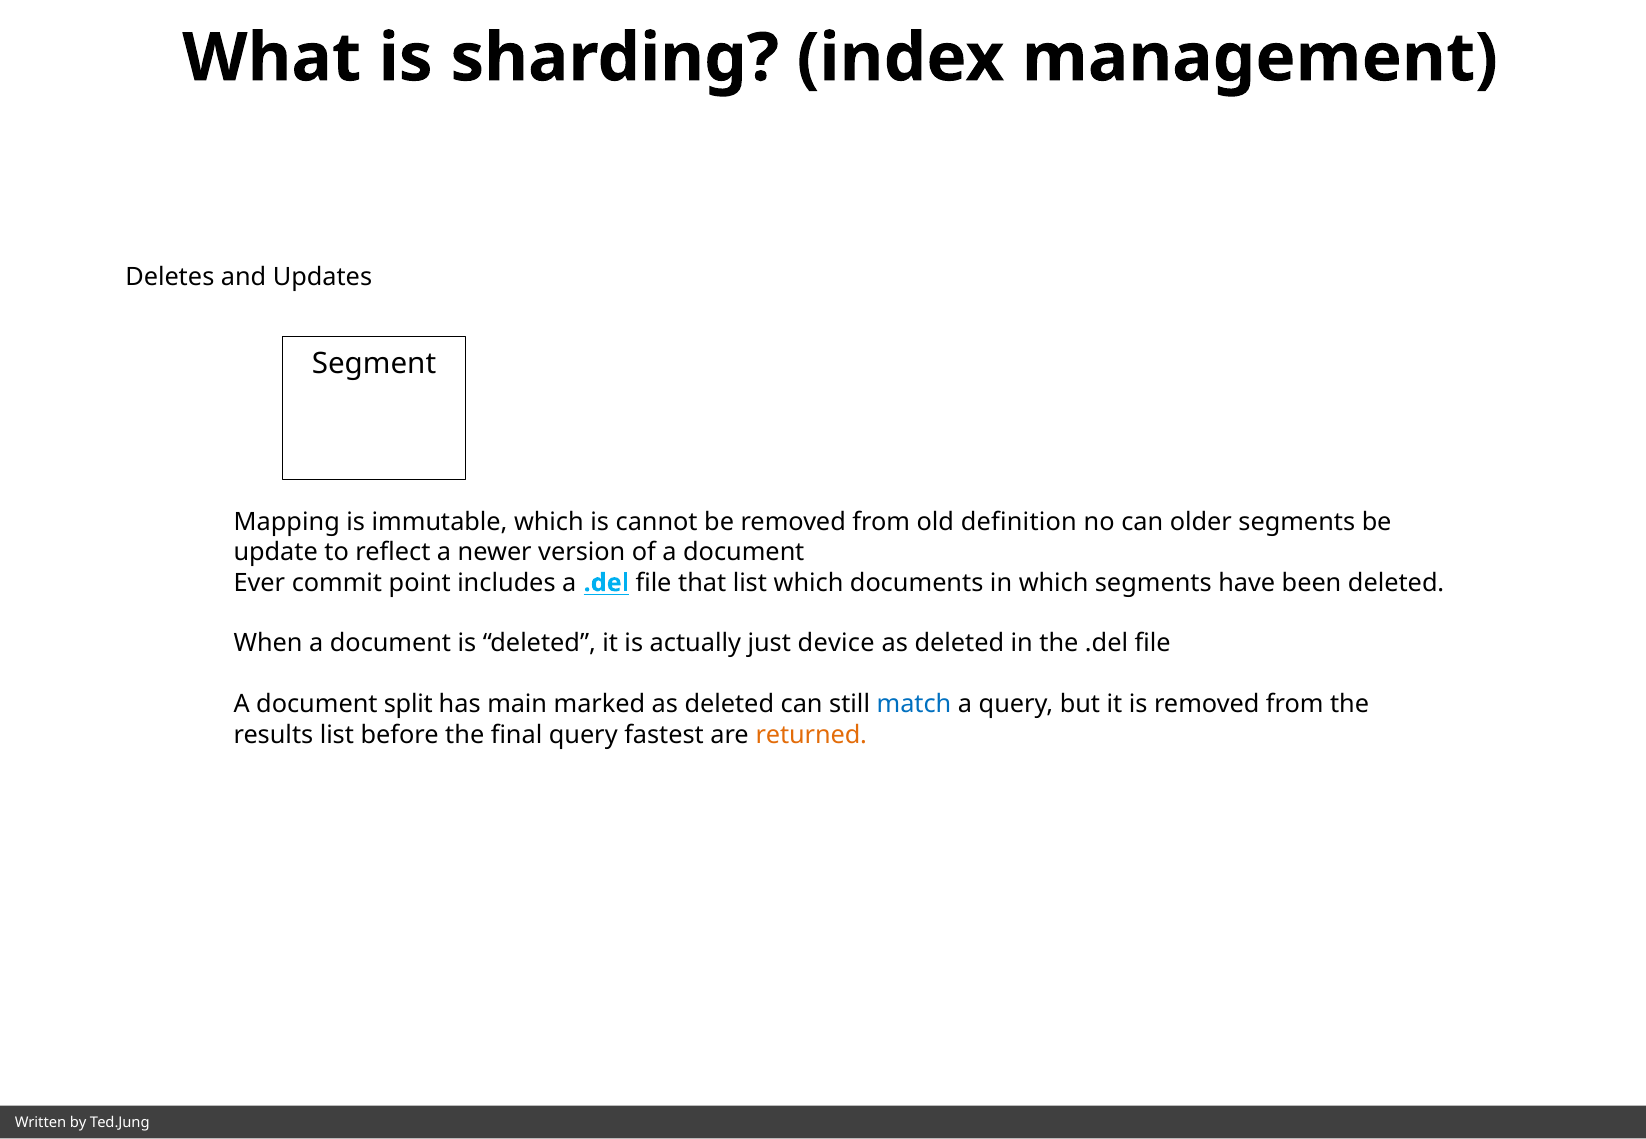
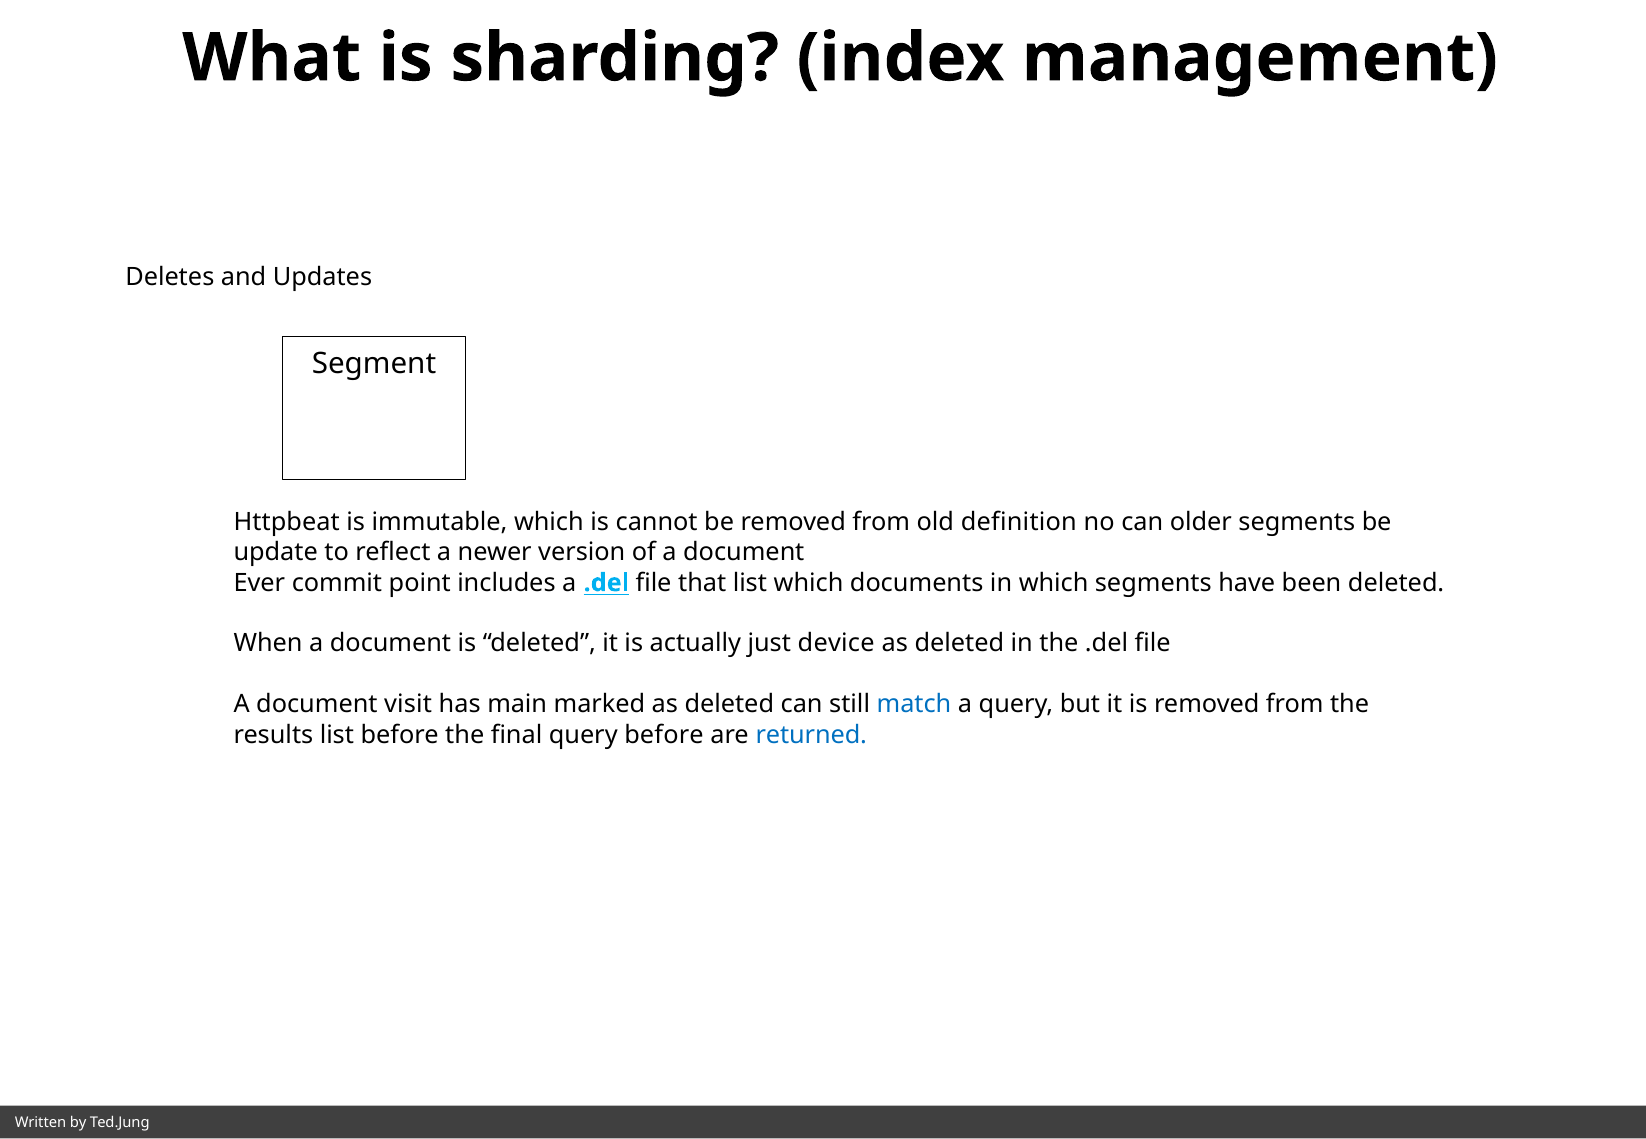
Mapping: Mapping -> Httpbeat (287, 522)
split: split -> visit (408, 705)
query fastest: fastest -> before (664, 735)
returned colour: orange -> blue (811, 735)
